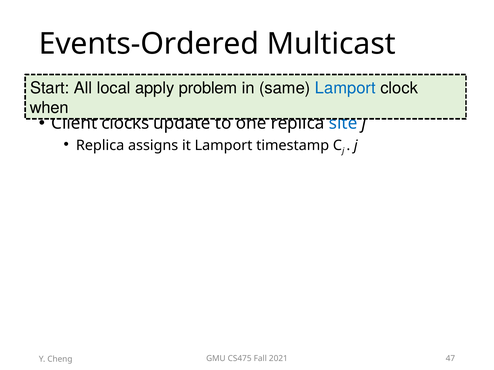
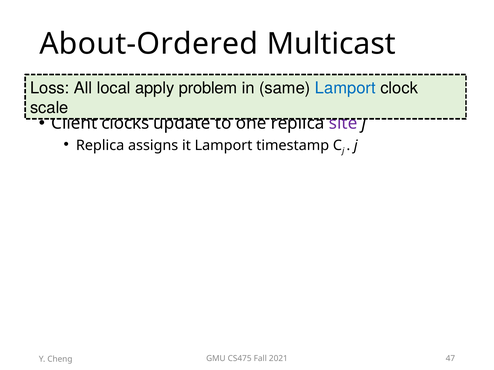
Events-Ordered: Events-Ordered -> About-Ordered (149, 44)
Start: Start -> Loss (50, 88)
when: when -> scale (49, 108)
site colour: blue -> purple (343, 123)
